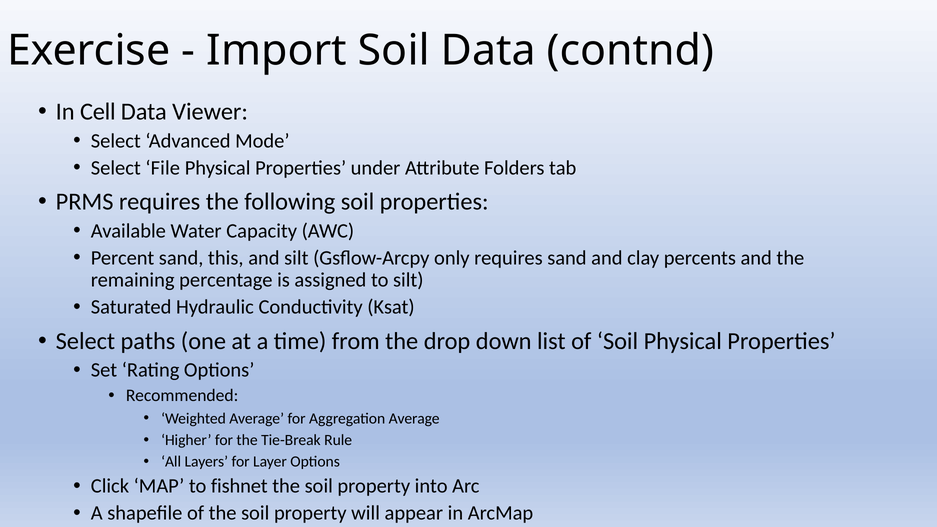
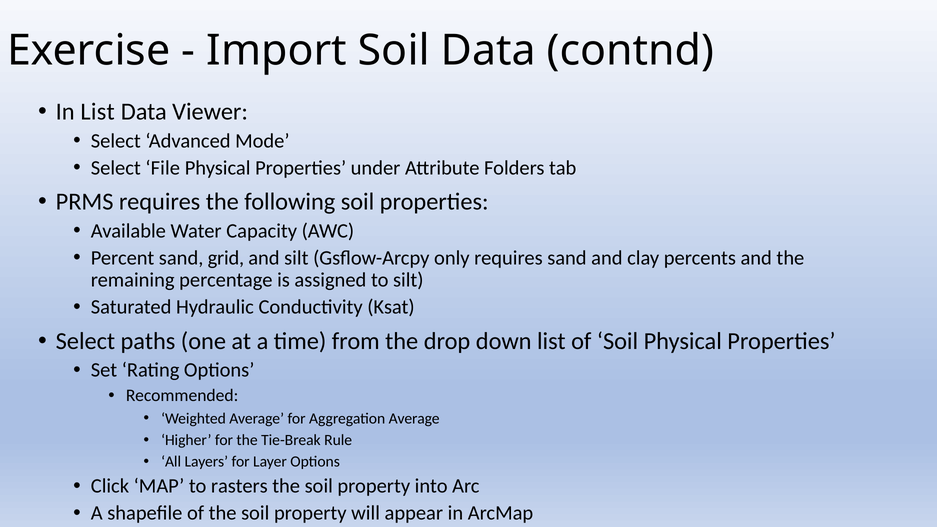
In Cell: Cell -> List (98, 112)
this: this -> grid (226, 258)
fishnet: fishnet -> rasters (239, 486)
